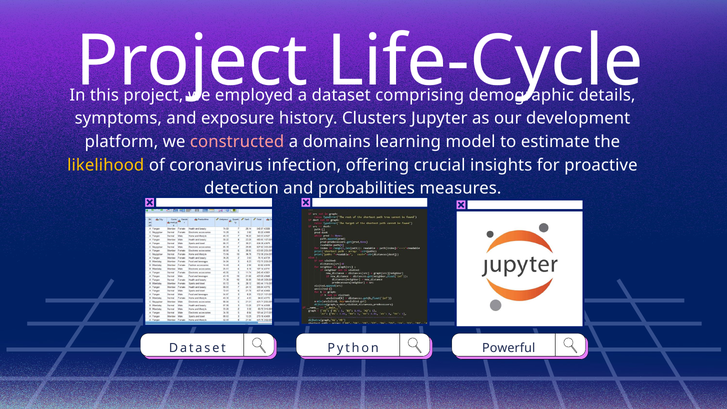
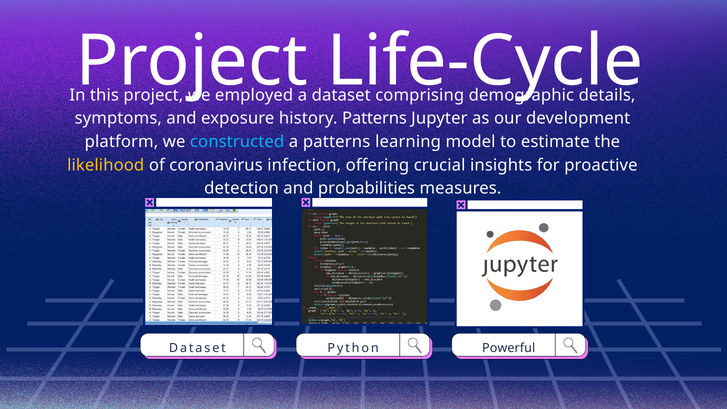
history Clusters: Clusters -> Patterns (374, 118)
constructed colour: pink -> light blue (237, 142)
a domains: domains -> patterns (337, 142)
